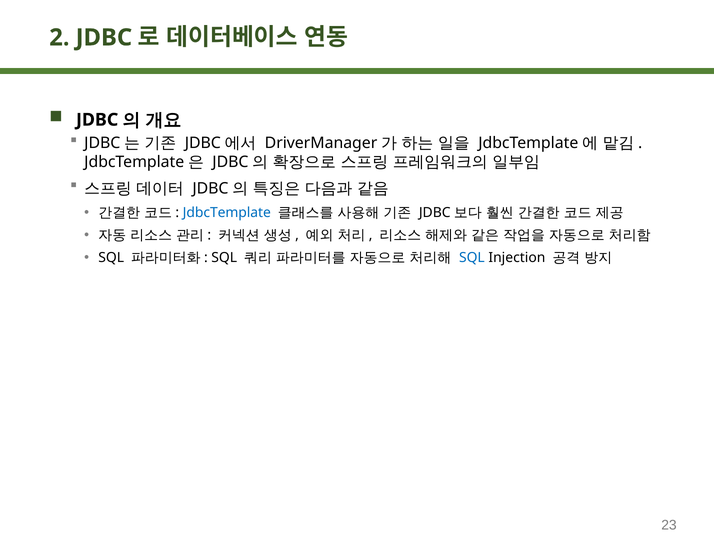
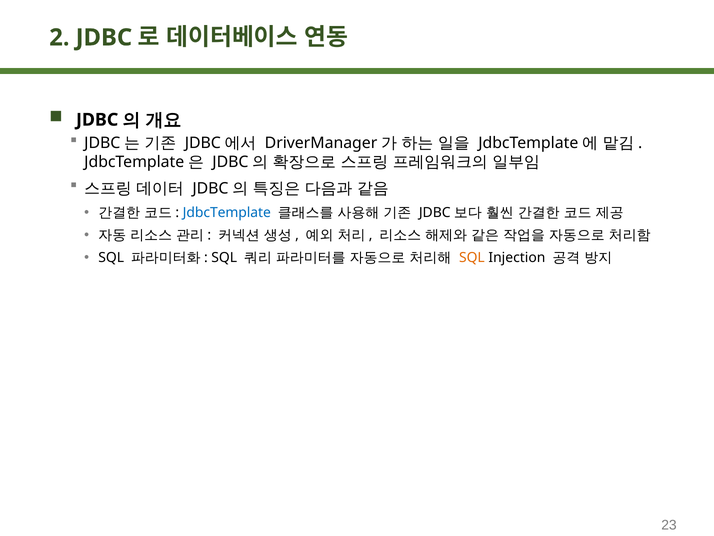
SQL colour: blue -> orange (472, 257)
